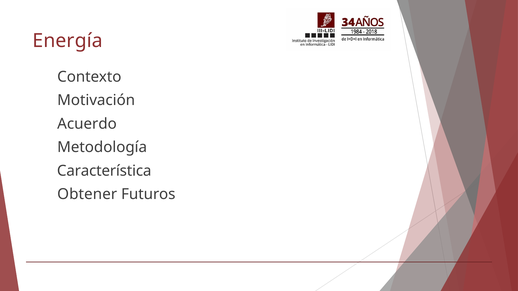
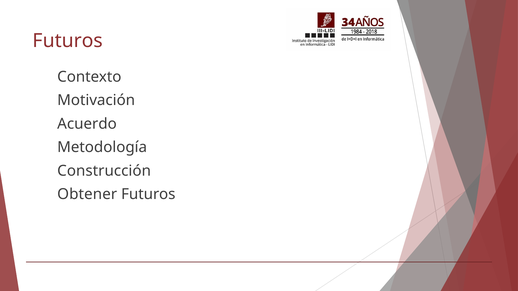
Energía: Energía -> Futuros (68, 41)
Característica: Característica -> Construcción (104, 171)
